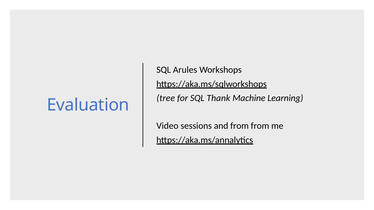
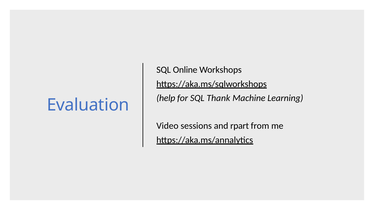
Arules: Arules -> Online (185, 70)
tree: tree -> help (166, 98)
and from: from -> rpart (240, 126)
